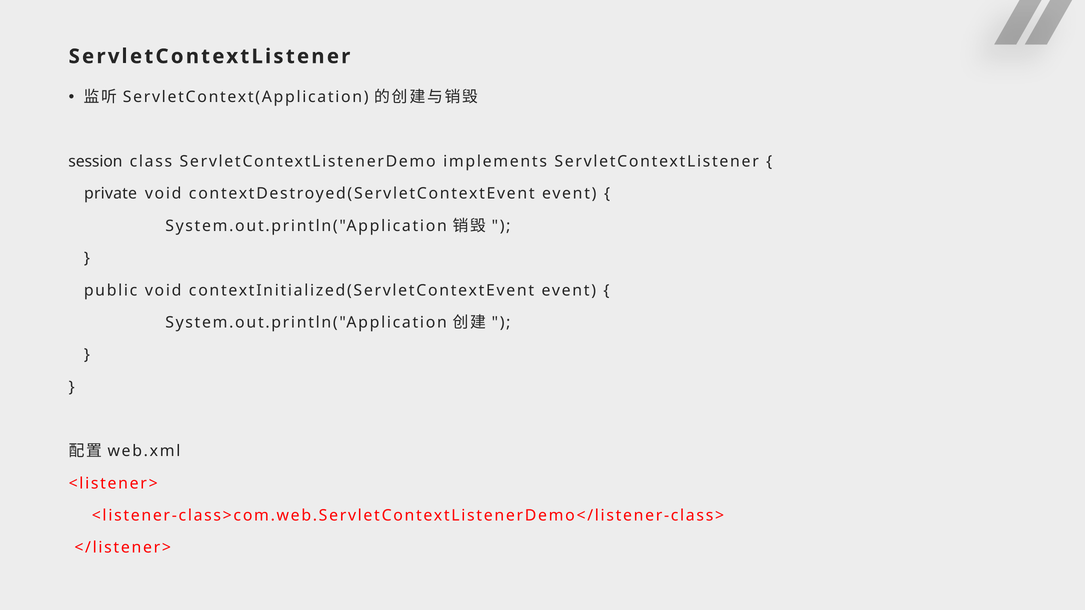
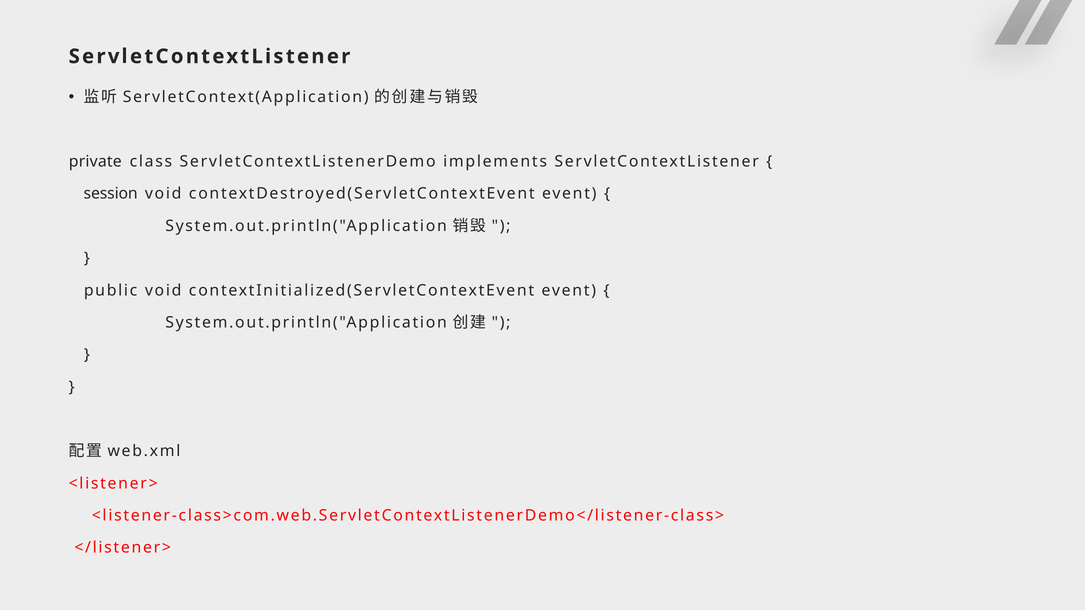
session: session -> private (95, 162)
private: private -> session (111, 194)
